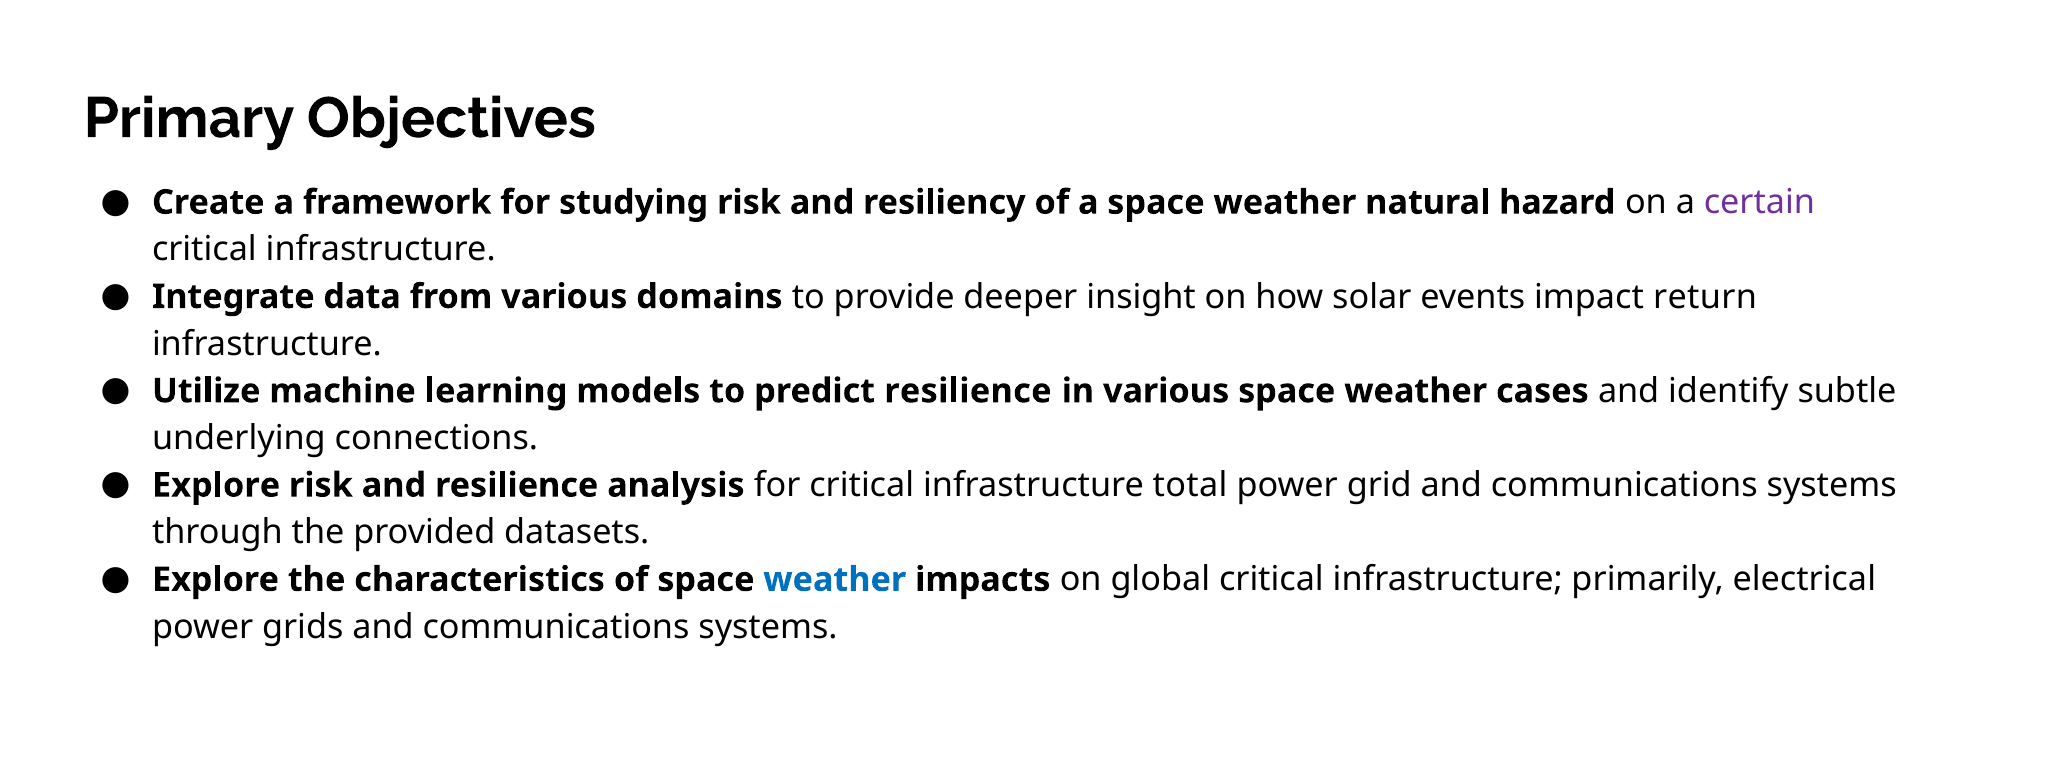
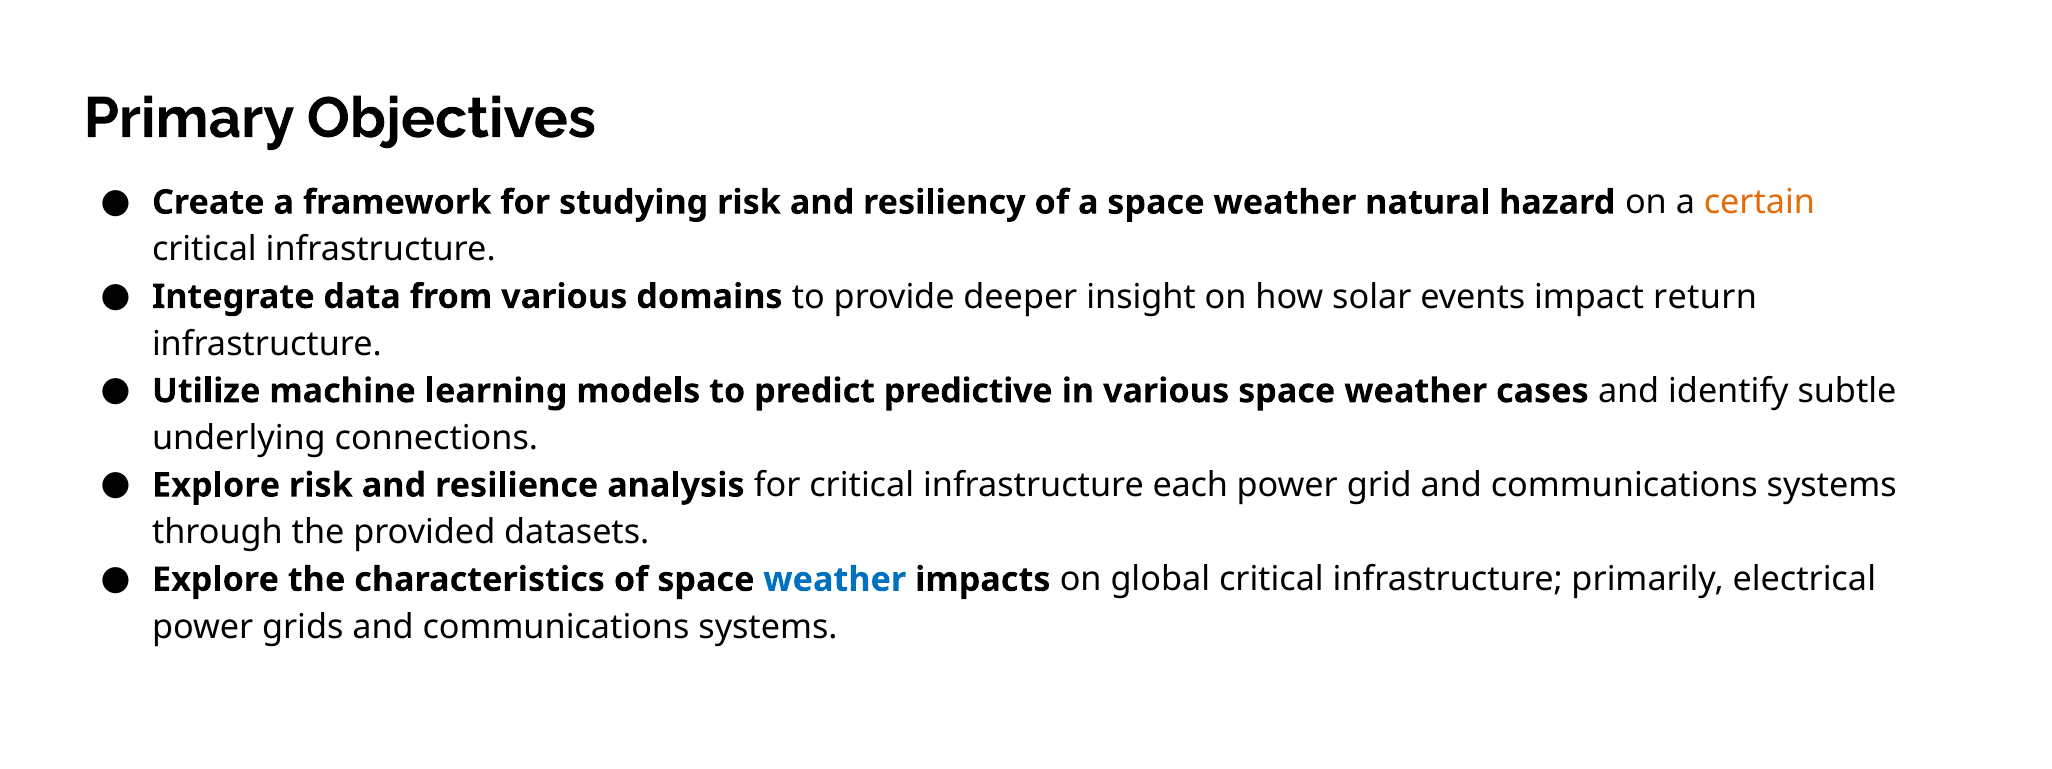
certain colour: purple -> orange (1759, 203)
predict resilience: resilience -> predictive (968, 391)
total: total -> each (1190, 486)
